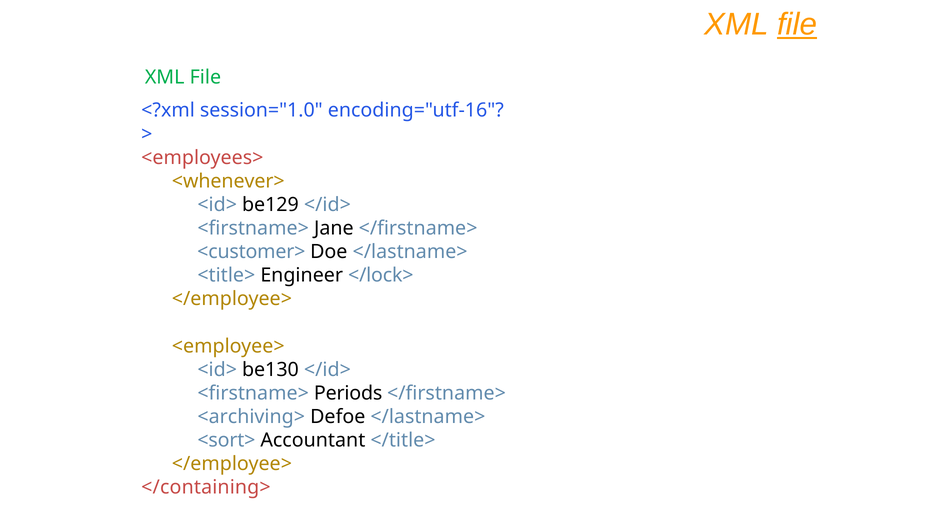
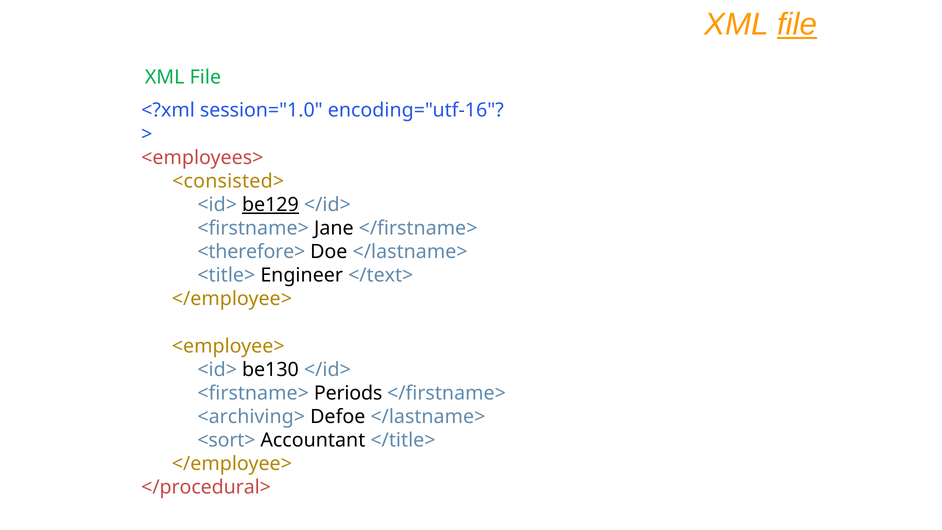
<whenever>: <whenever> -> <consisted> (228, 181)
be129 underline: none -> present (270, 205)
<customer>: <customer> -> <therefore> (251, 252)
</lock>: </lock> -> </text> (381, 275)
</containing>: </containing> -> </procedural> (206, 487)
